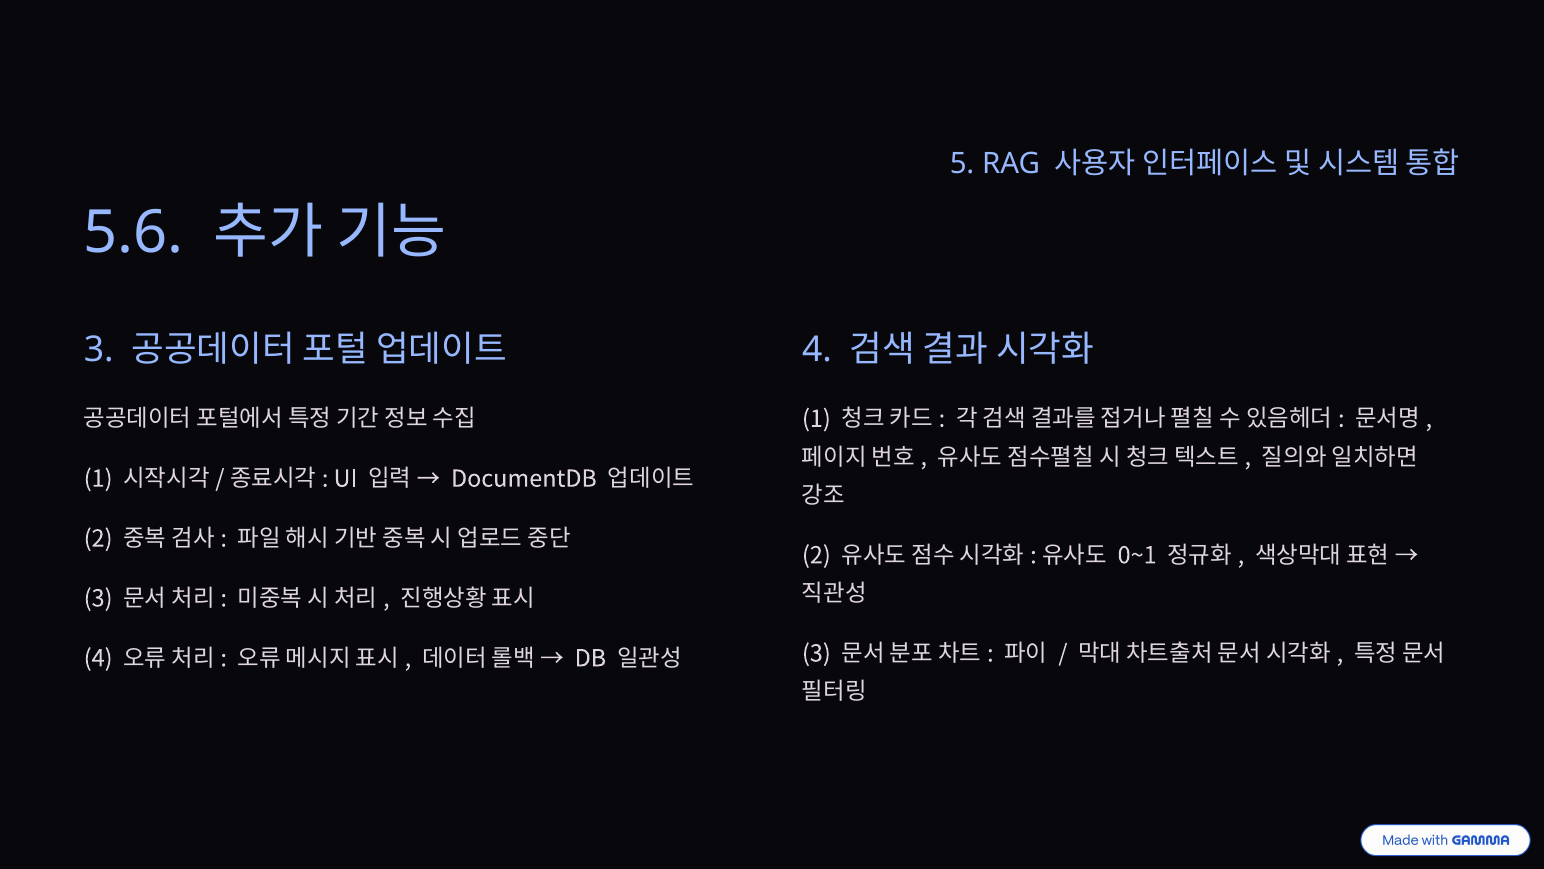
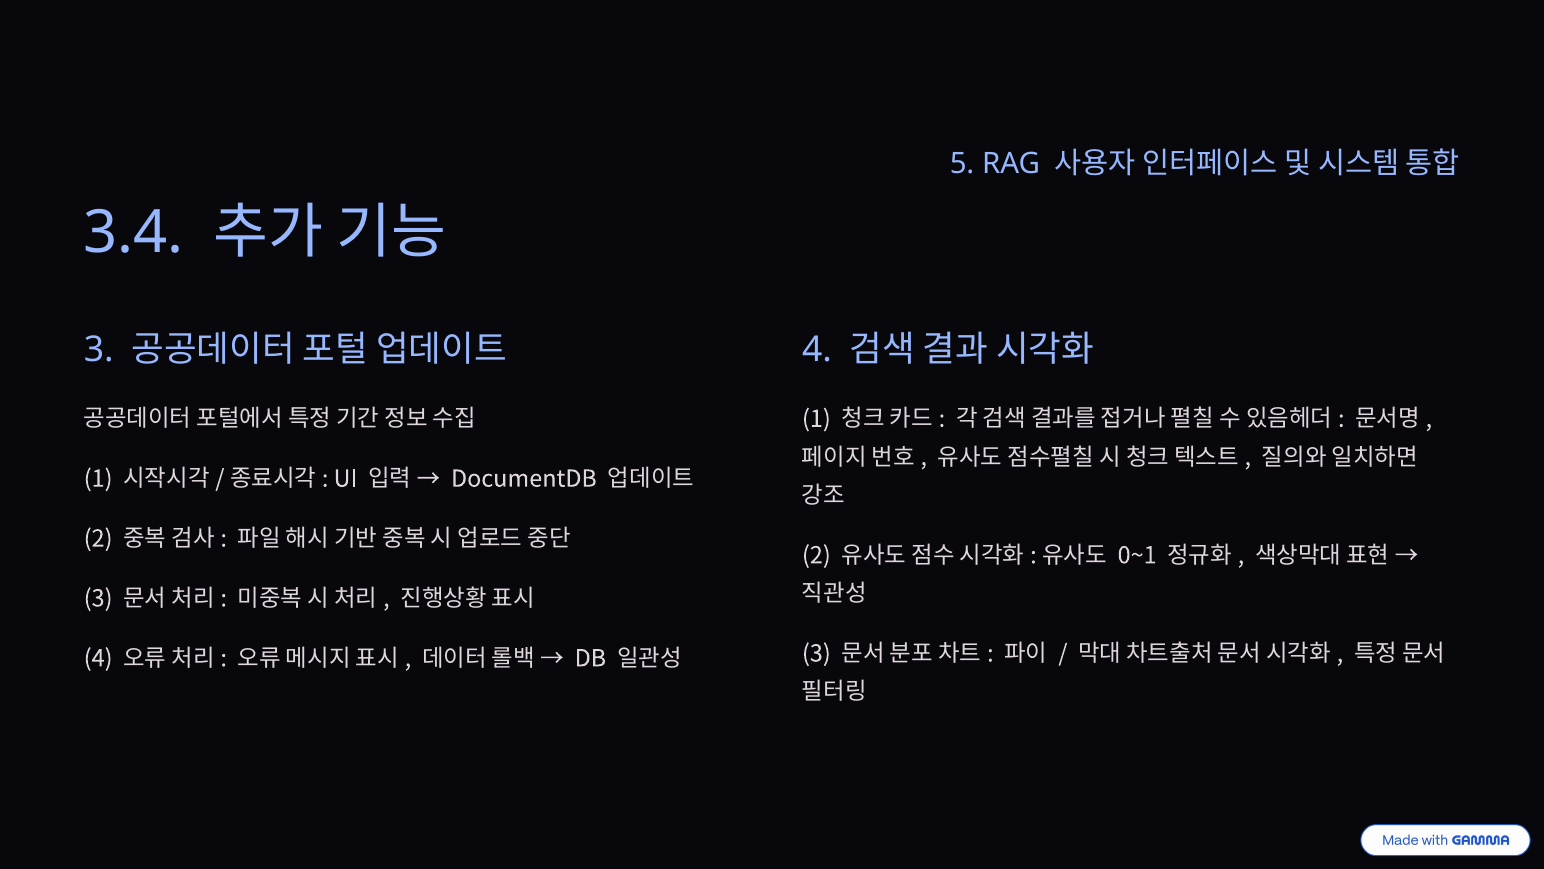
5.6: 5.6 -> 3.4 (134, 232)
